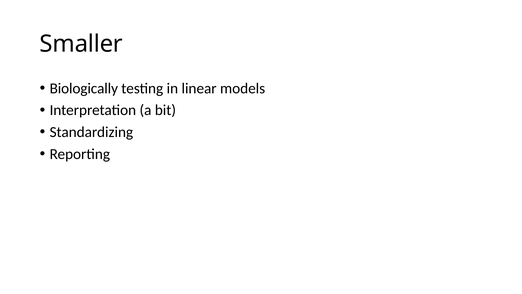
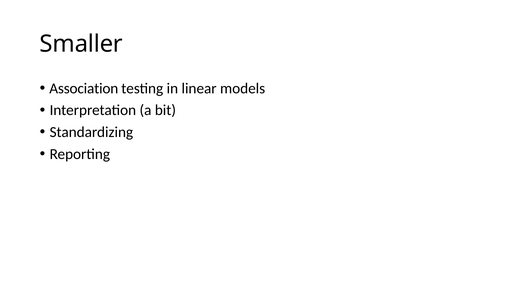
Biologically: Biologically -> Association (84, 88)
